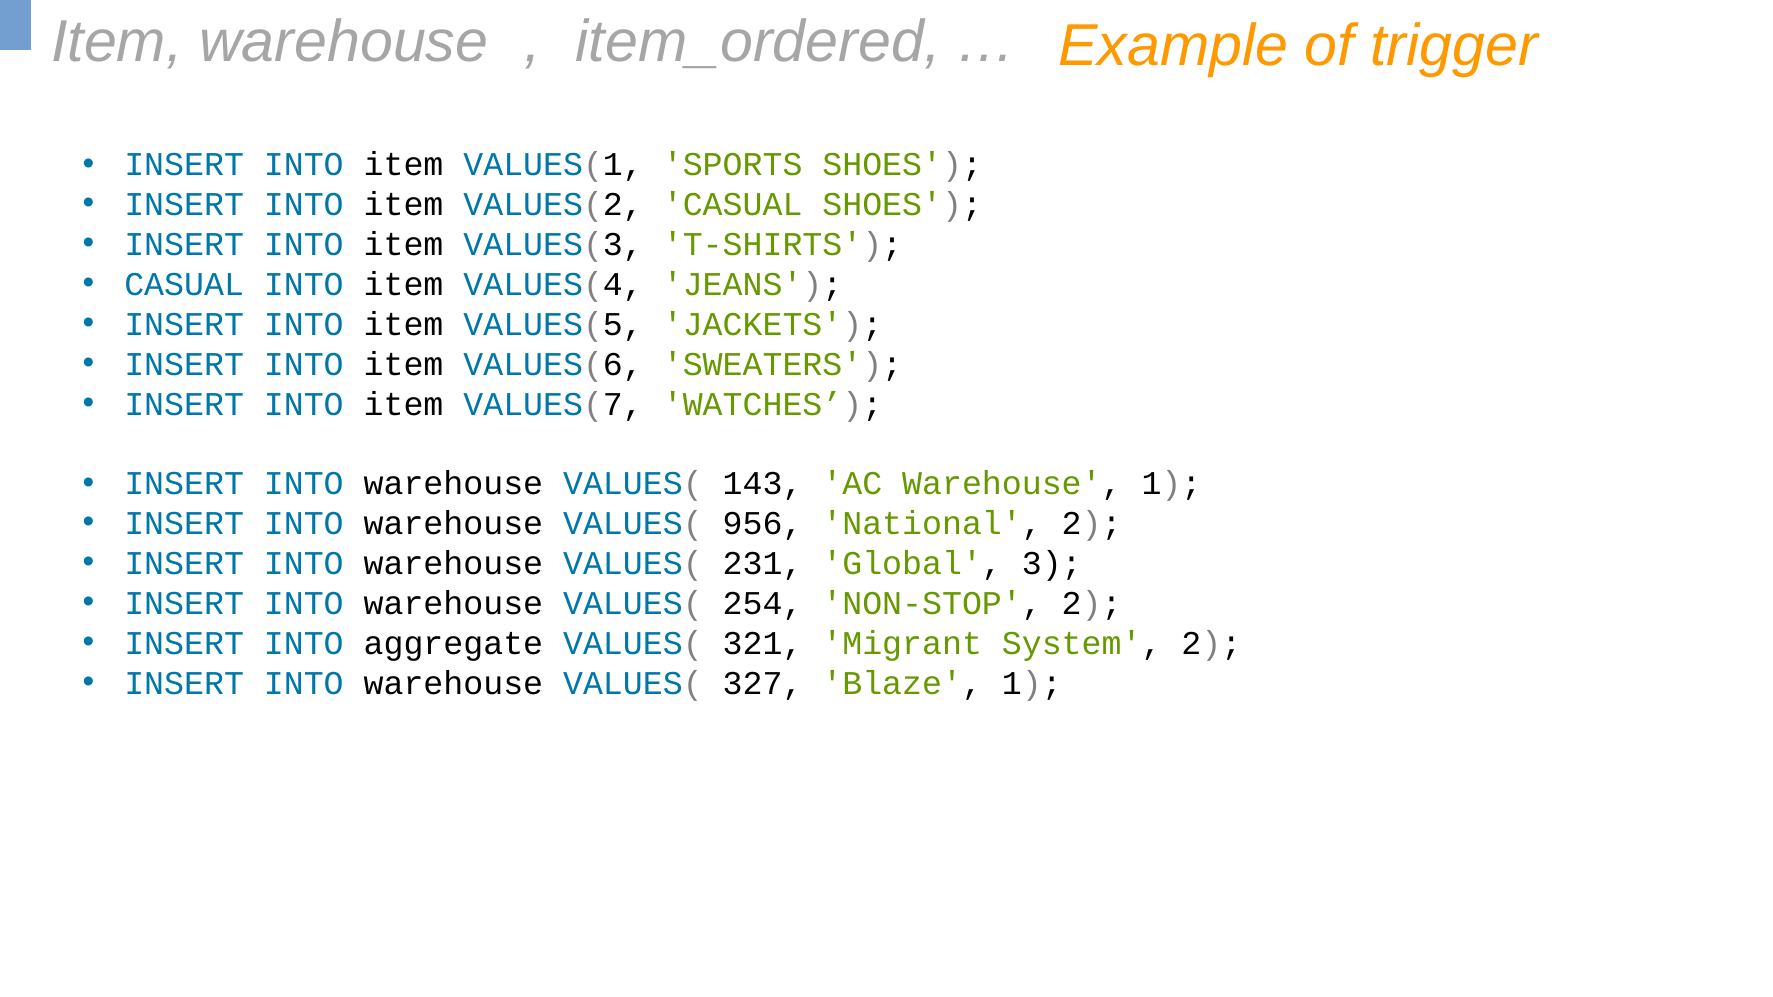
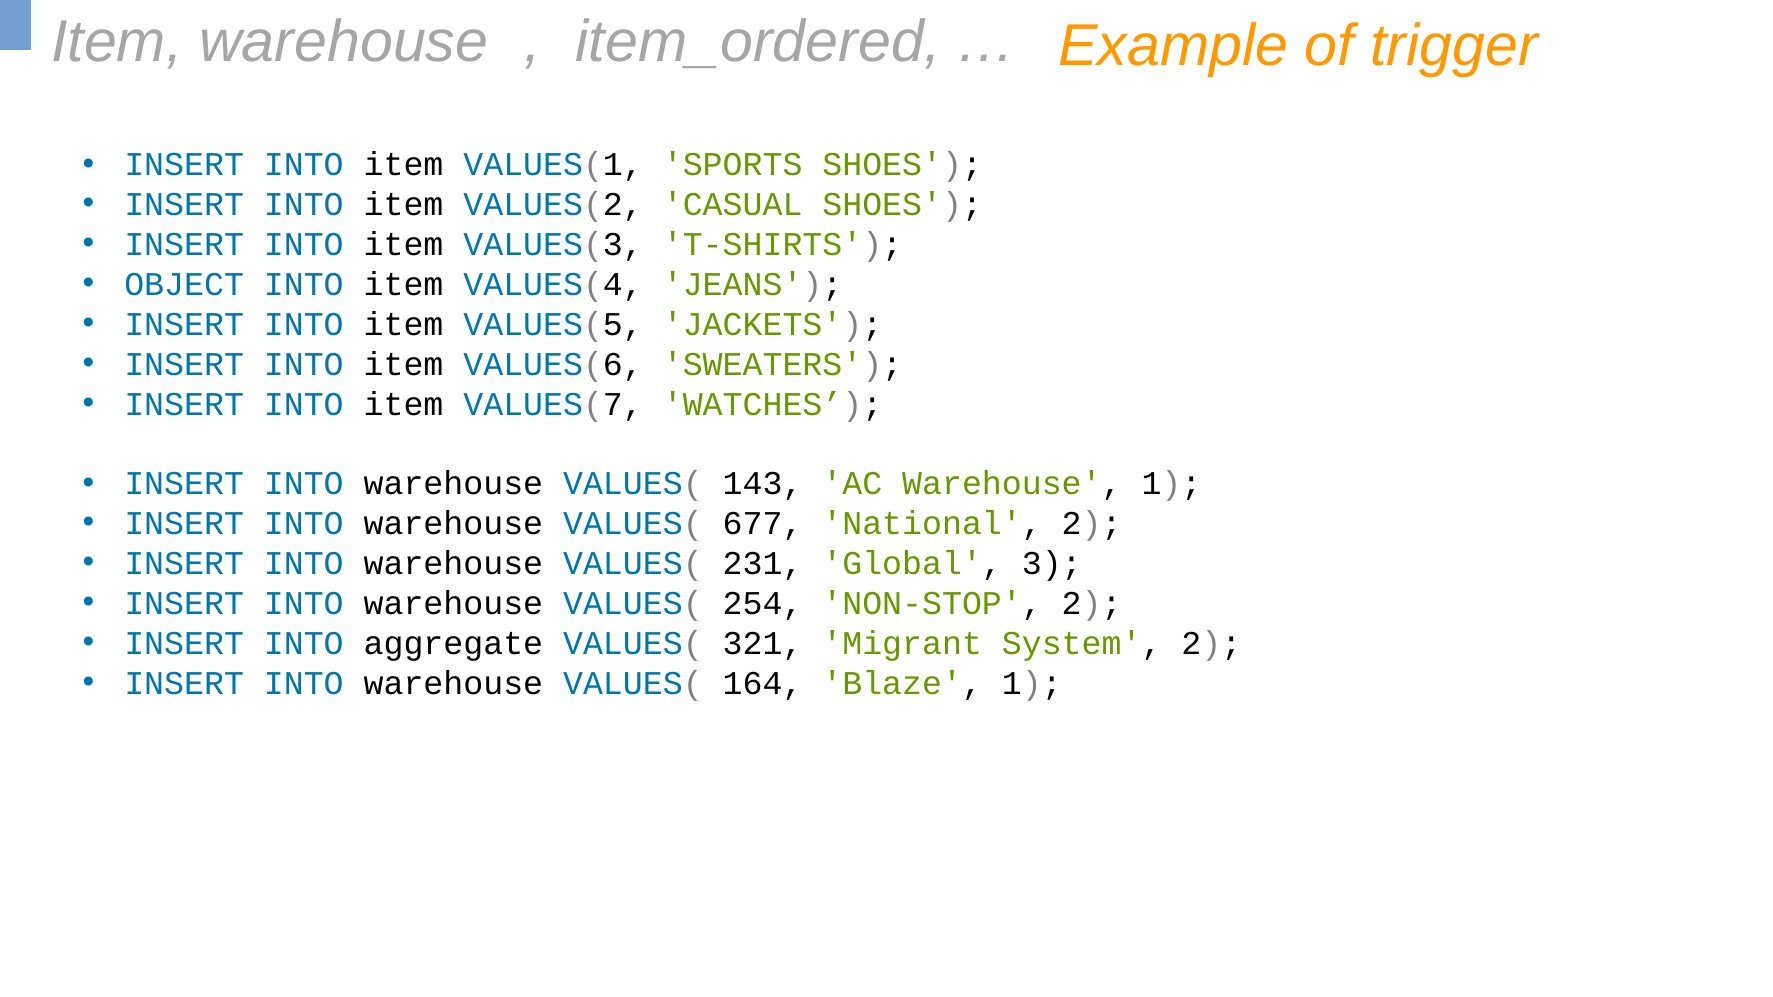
CASUAL: CASUAL -> OBJECT (184, 285)
956: 956 -> 677 (763, 524)
327: 327 -> 164 (763, 683)
